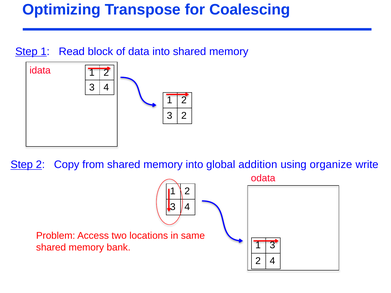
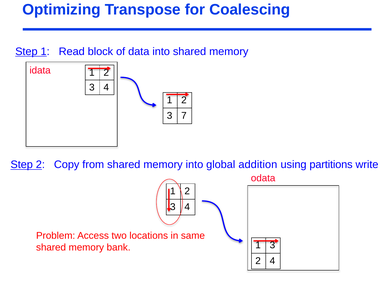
2: 2 -> 7 (184, 116)
organize: organize -> partitions (331, 165)
